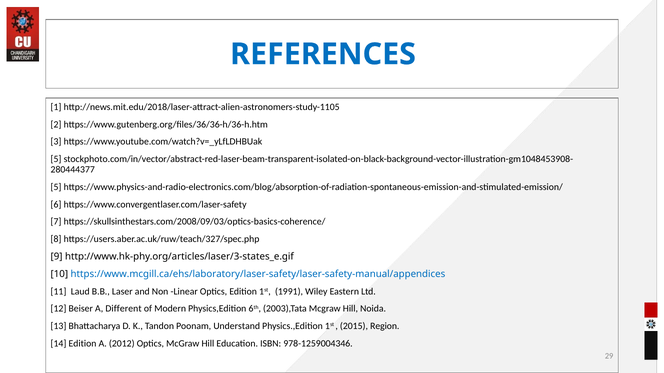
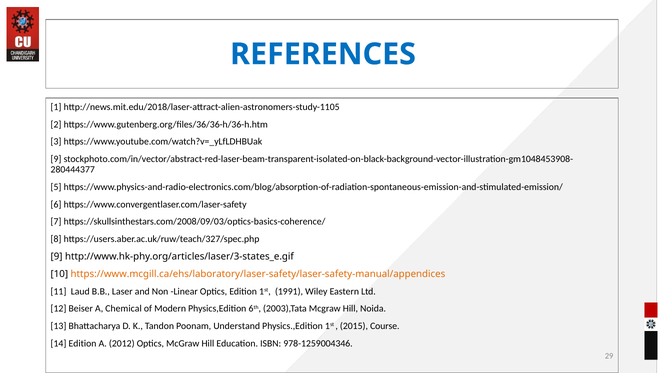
5: 5 -> 9 (56, 159)
https://www.mcgill.ca/ehs/laboratory/laser-safety/laser-safety-manual/appendices colour: blue -> orange (258, 274)
Different: Different -> Chemical (124, 309)
Region: Region -> Course (385, 327)
